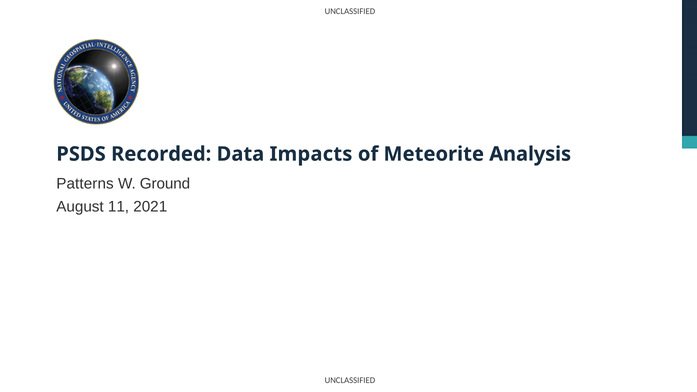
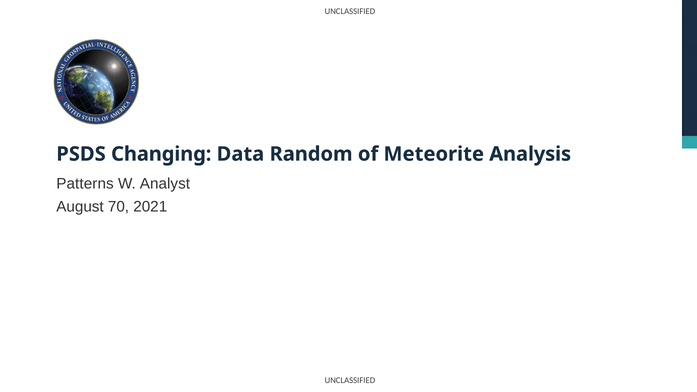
Recorded: Recorded -> Changing (161, 154)
Impacts: Impacts -> Random (311, 154)
Ground: Ground -> Analyst (165, 184)
11: 11 -> 70 (118, 207)
